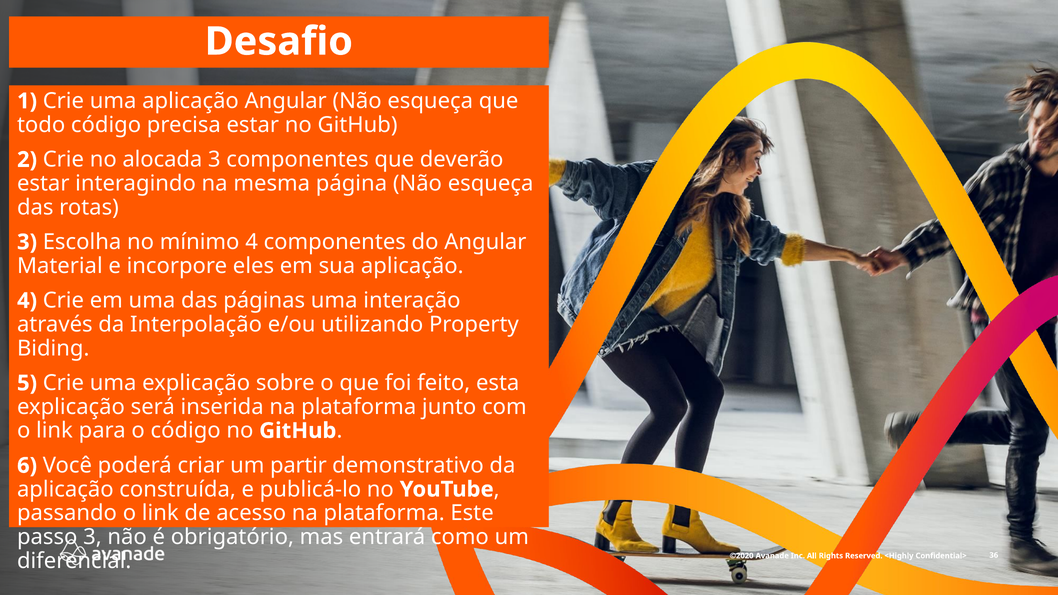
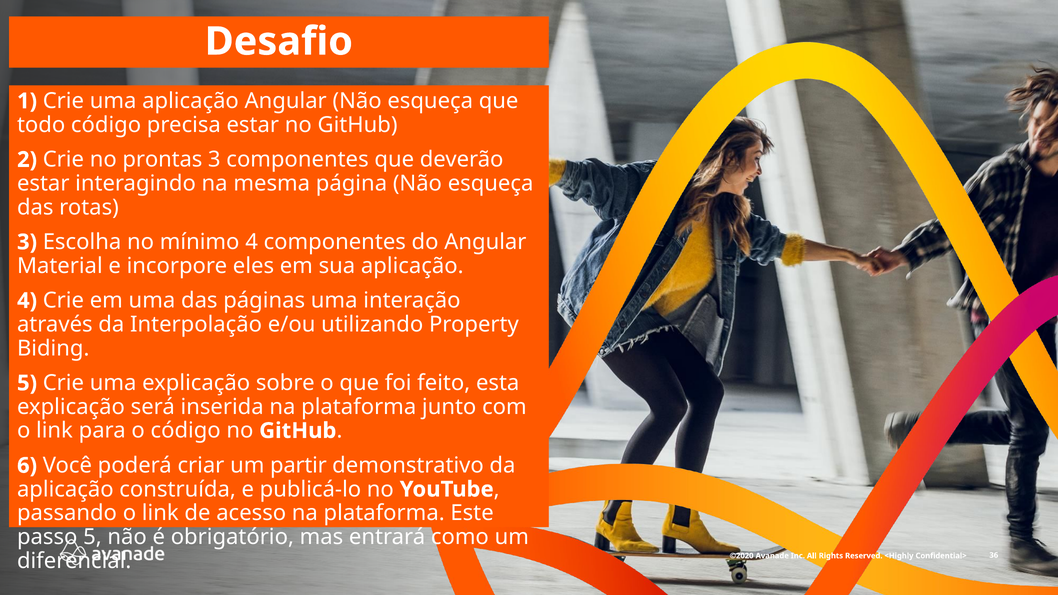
alocada: alocada -> prontas (162, 160)
passo 3: 3 -> 5 (92, 537)
